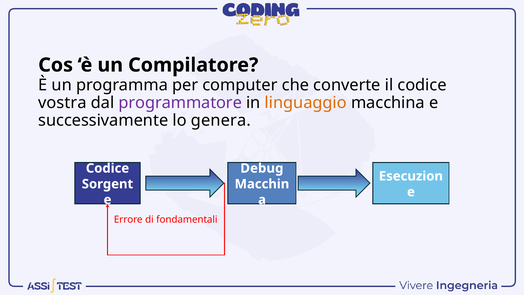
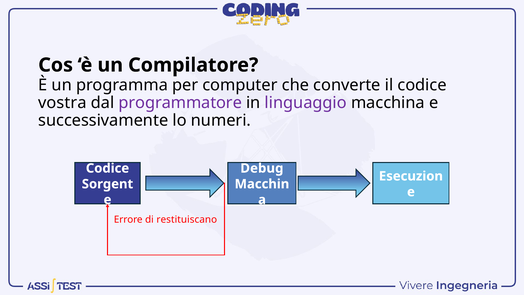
linguaggio colour: orange -> purple (306, 103)
genera: genera -> numeri (221, 120)
fondamentali: fondamentali -> restituiscano (187, 219)
